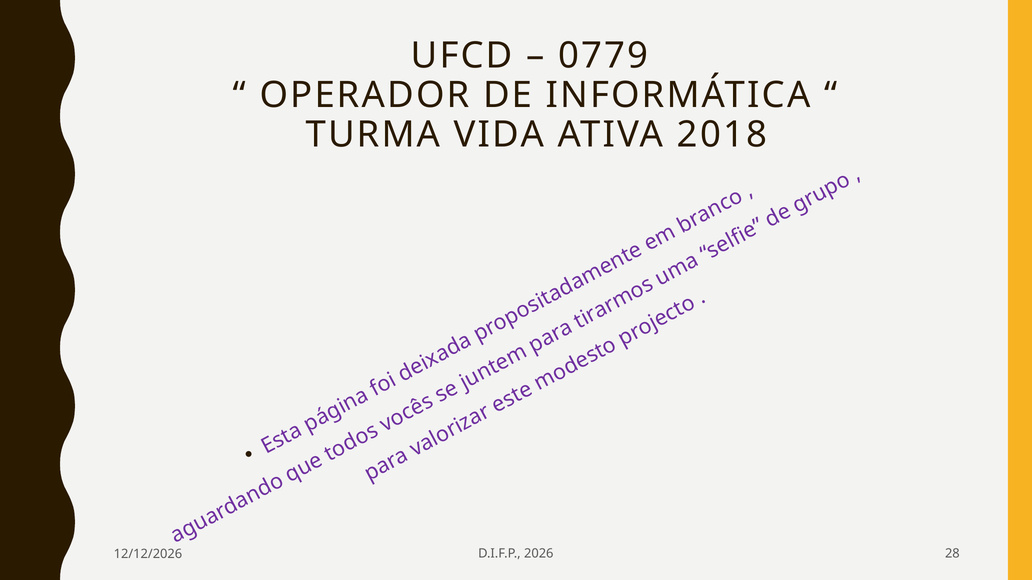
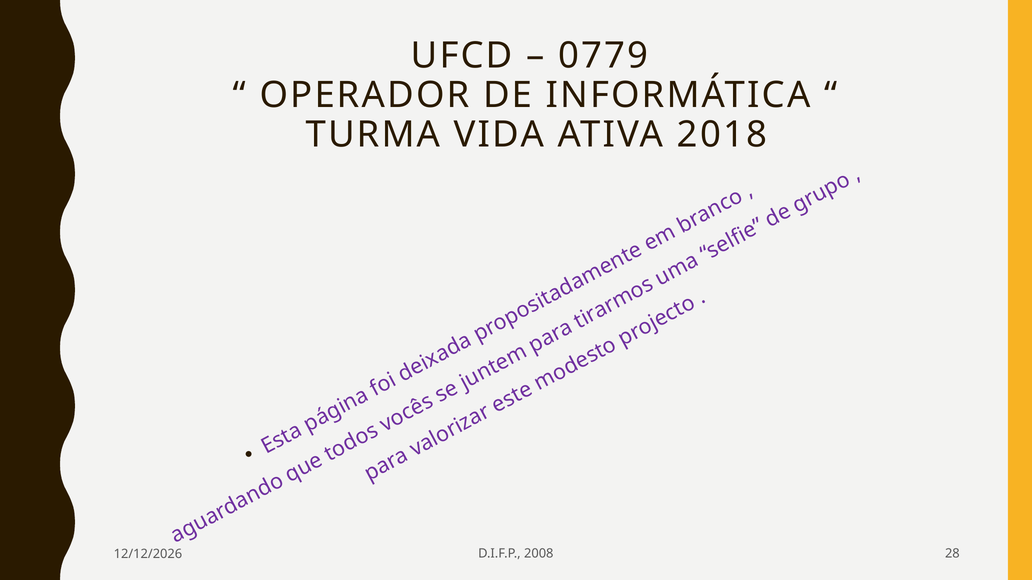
2026: 2026 -> 2008 (539, 554)
